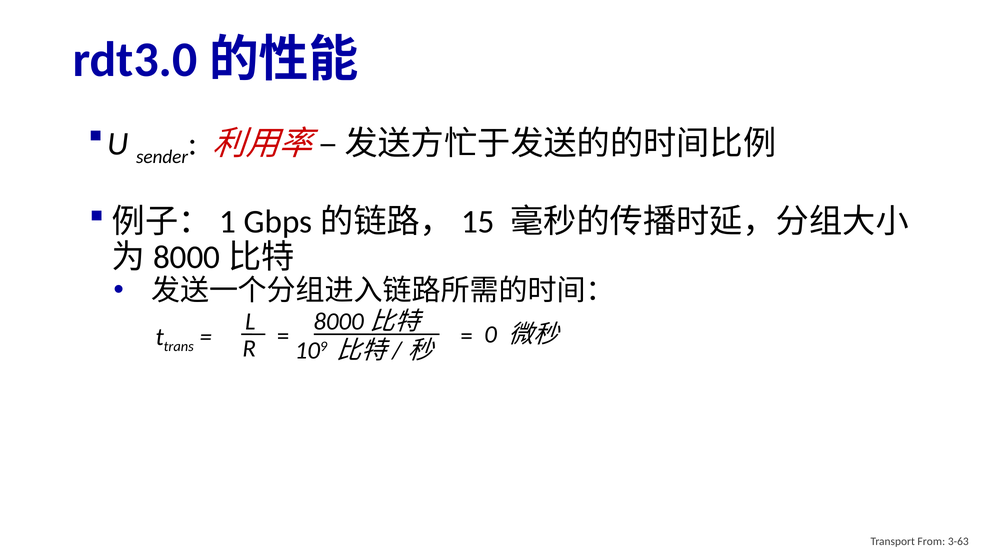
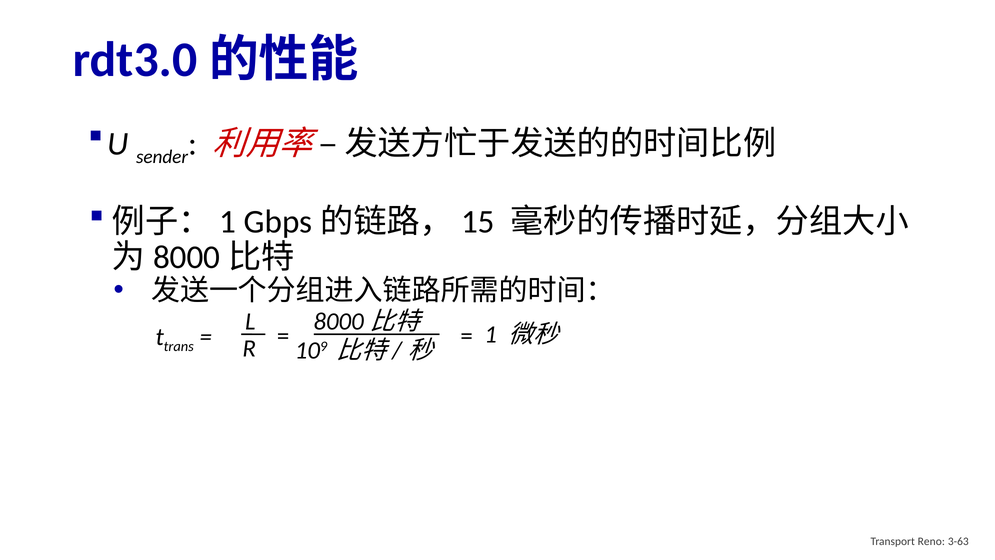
0: 0 -> 1 (491, 334)
From: From -> Reno (931, 541)
